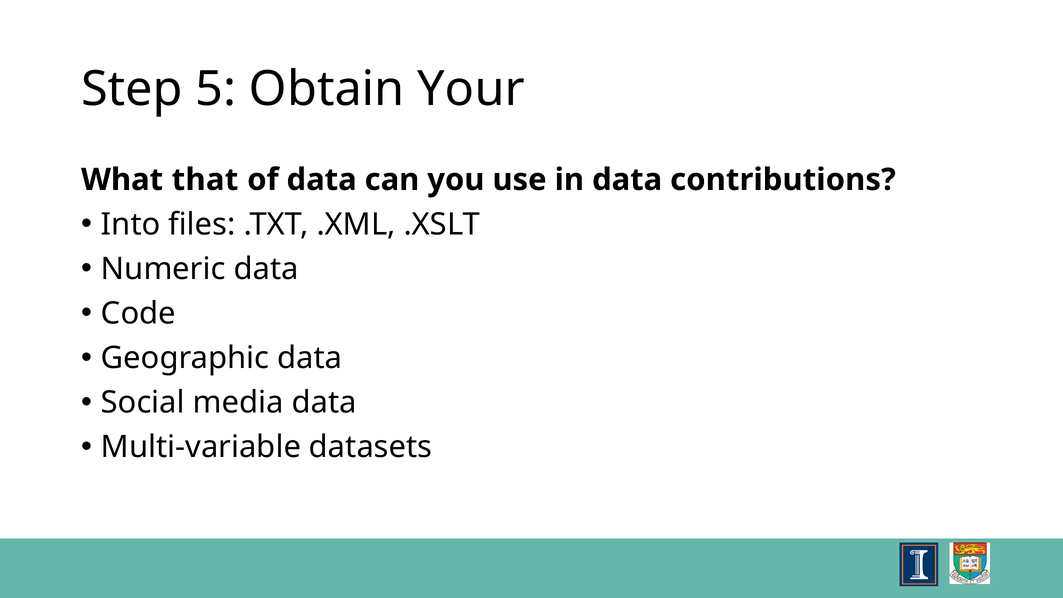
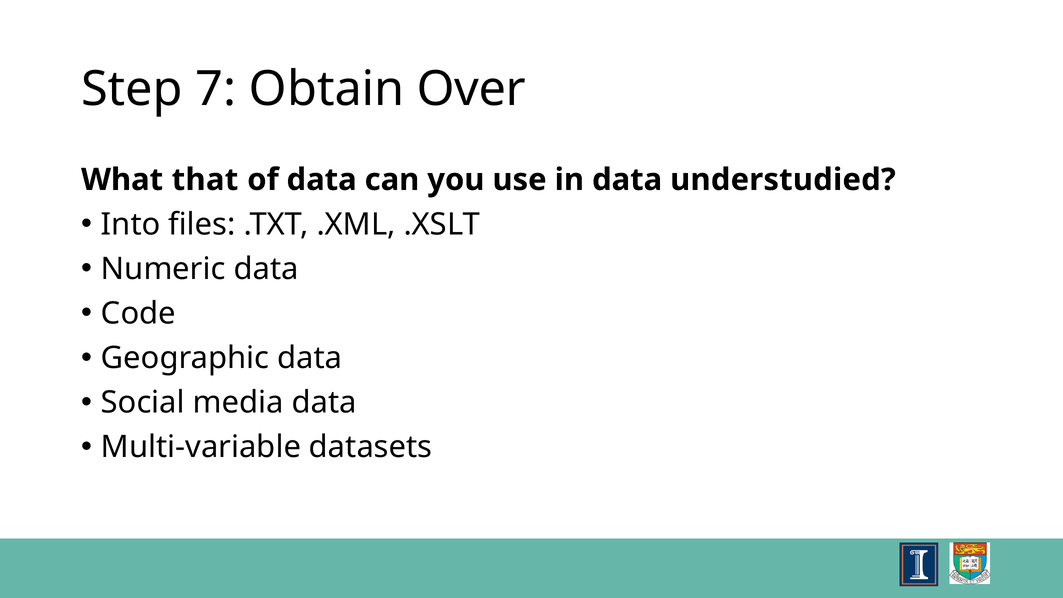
5: 5 -> 7 (216, 89)
Your: Your -> Over (471, 89)
contributions: contributions -> understudied (783, 180)
